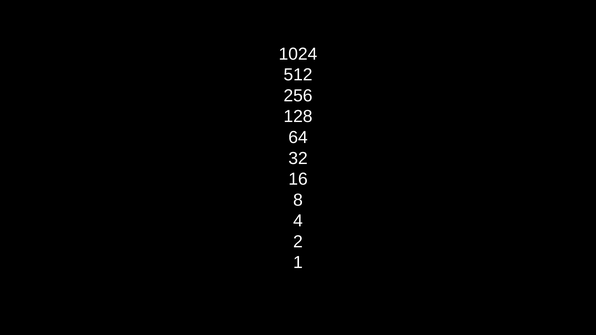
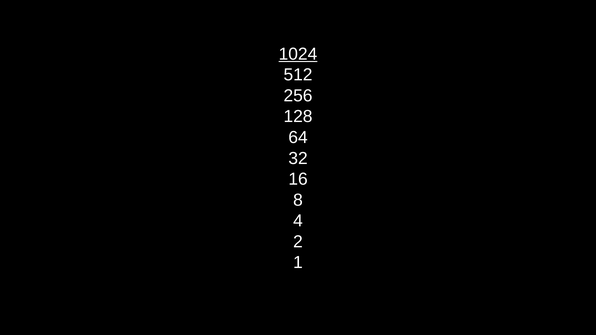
1024 underline: none -> present (298, 54)
